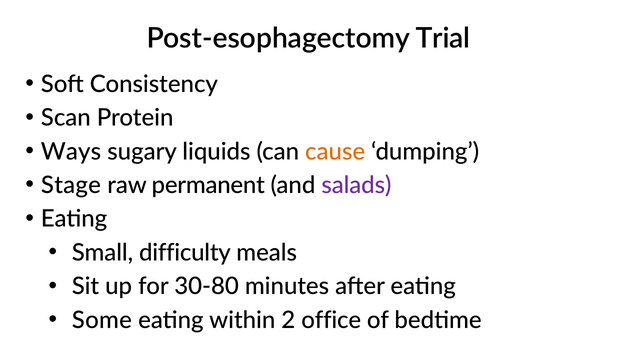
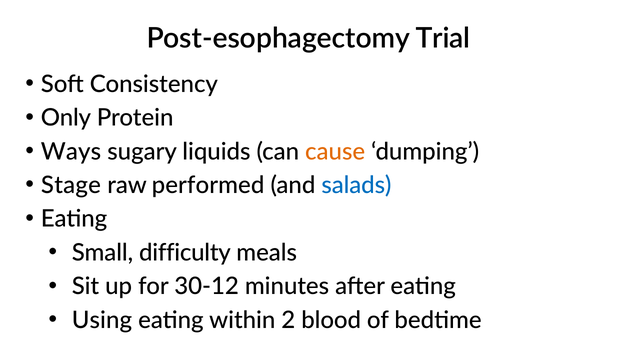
Scan: Scan -> Only (66, 118)
permanent: permanent -> performed (208, 185)
salads colour: purple -> blue (356, 185)
30-80: 30-80 -> 30-12 (207, 286)
Some: Some -> Using (102, 320)
office: office -> blood (331, 320)
